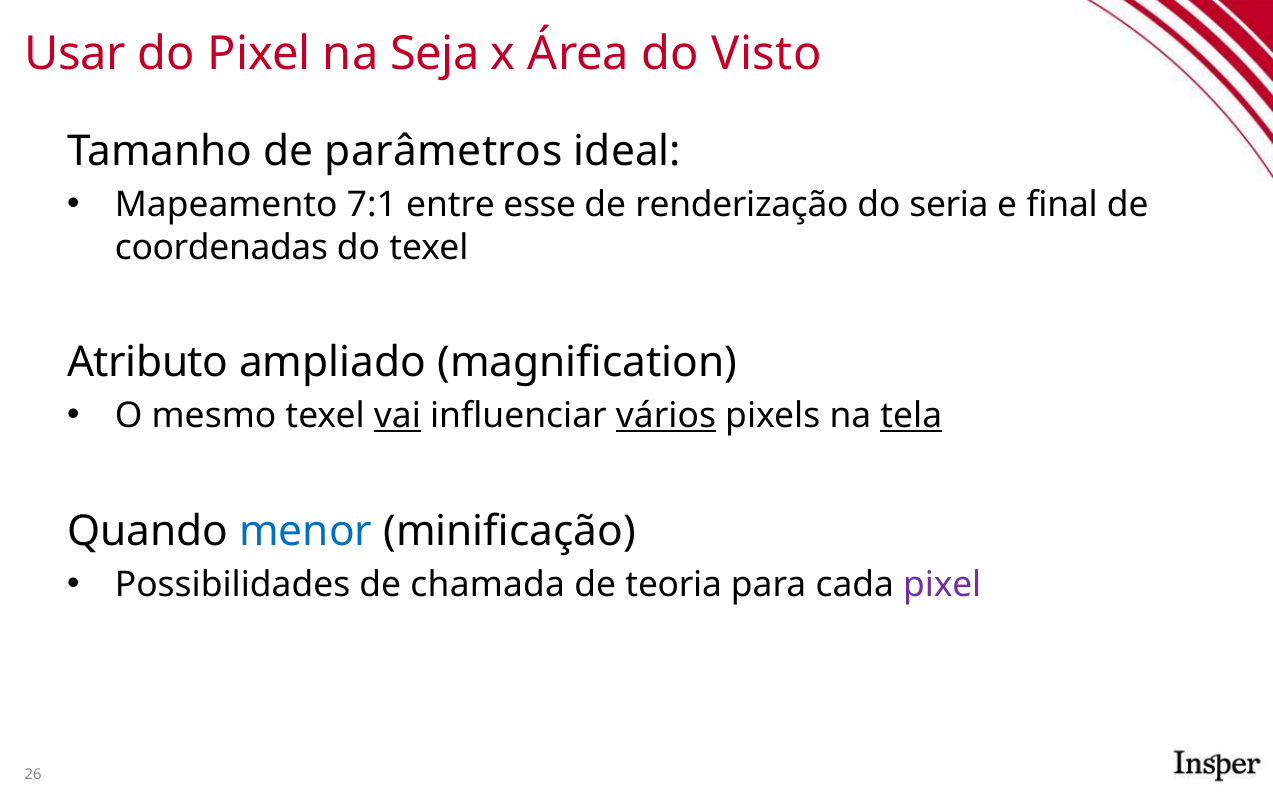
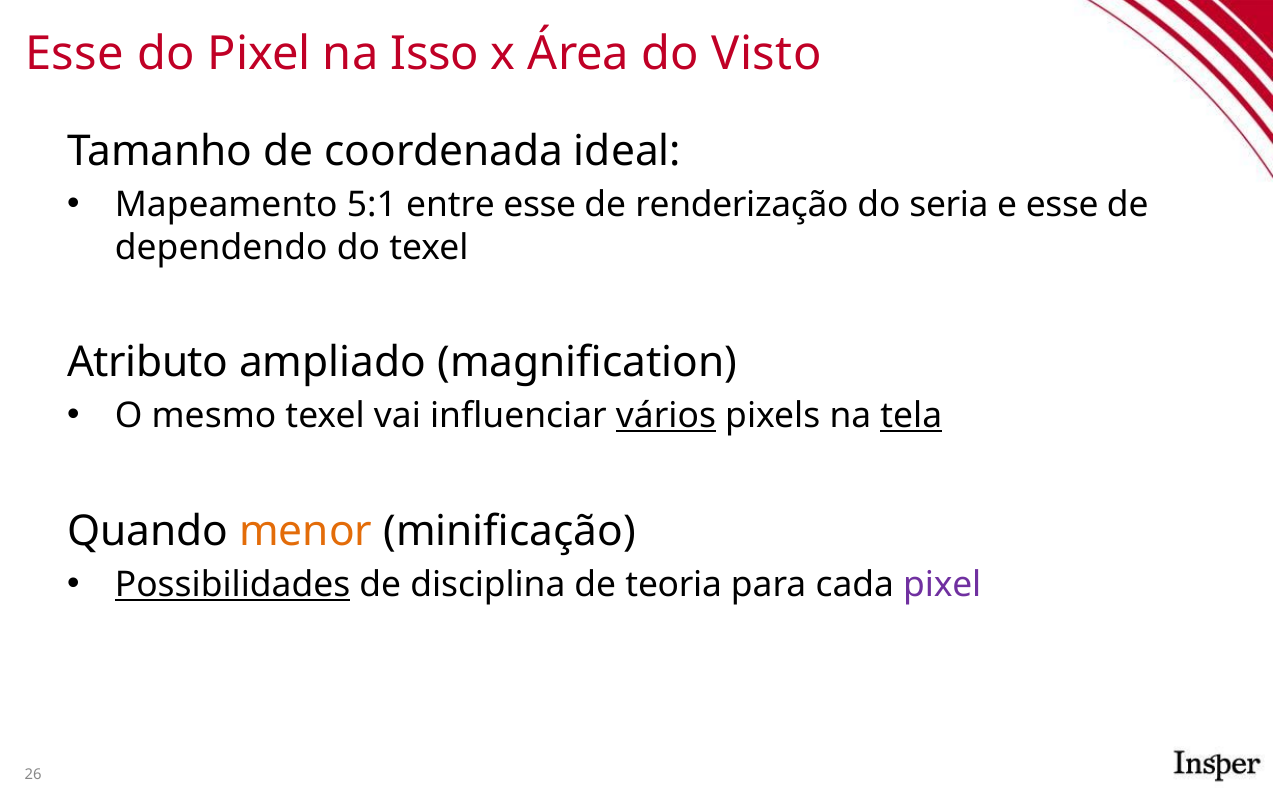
Usar: Usar -> Esse (75, 54)
Seja: Seja -> Isso (435, 54)
parâmetros: parâmetros -> coordenada (444, 152)
7:1: 7:1 -> 5:1 (372, 205)
e final: final -> esse (1062, 205)
coordenadas: coordenadas -> dependendo (221, 247)
vai underline: present -> none (397, 416)
menor colour: blue -> orange (306, 531)
Possibilidades underline: none -> present (233, 584)
chamada: chamada -> disciplina (488, 584)
